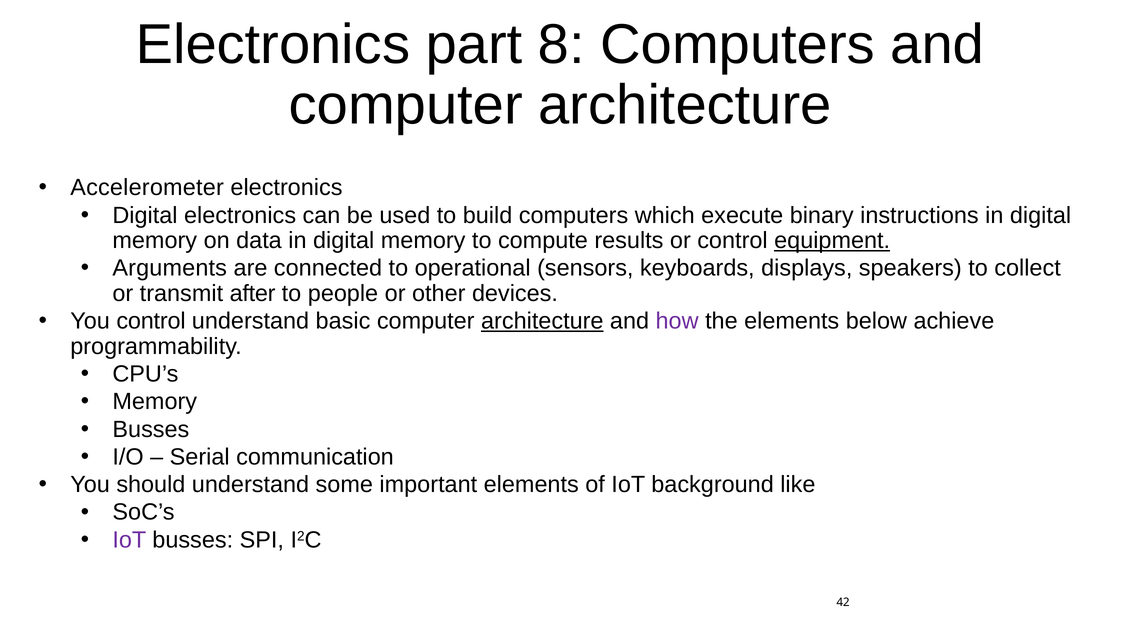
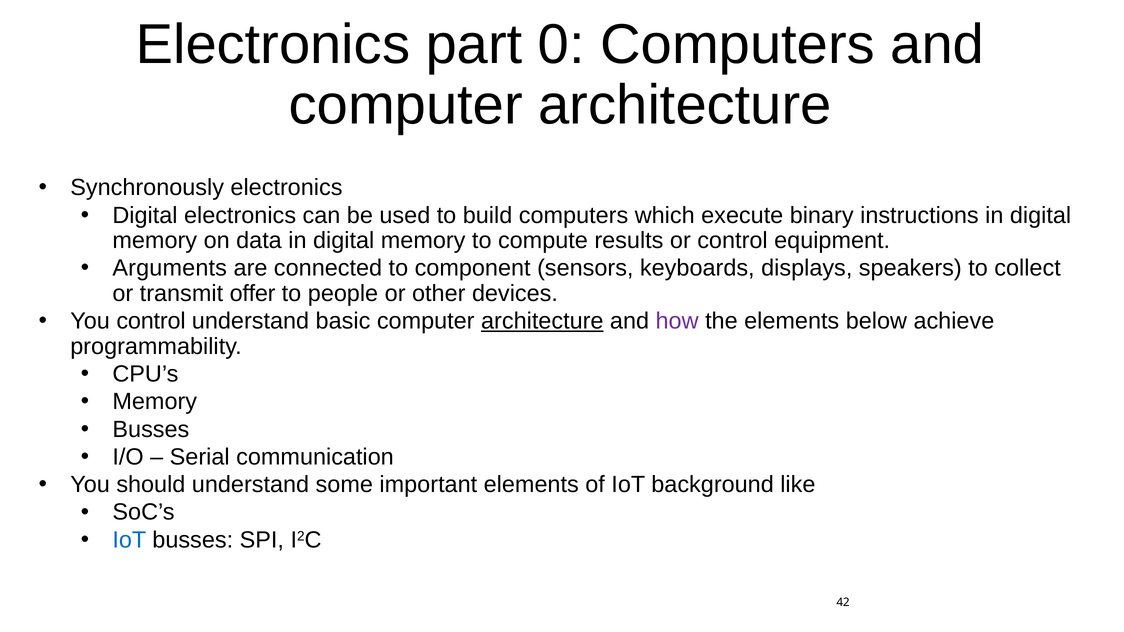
8: 8 -> 0 (561, 45)
Accelerometer: Accelerometer -> Synchronously (147, 188)
equipment underline: present -> none (832, 241)
operational: operational -> component (473, 268)
after: after -> offer (253, 294)
IoT colour: purple -> blue (129, 540)
